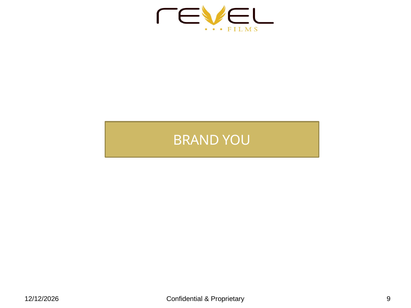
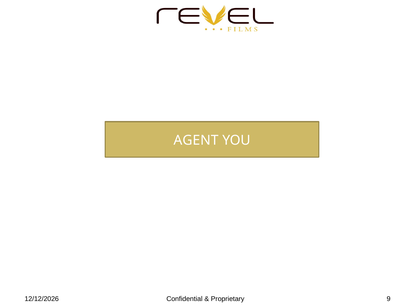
BRAND: BRAND -> AGENT (196, 141)
